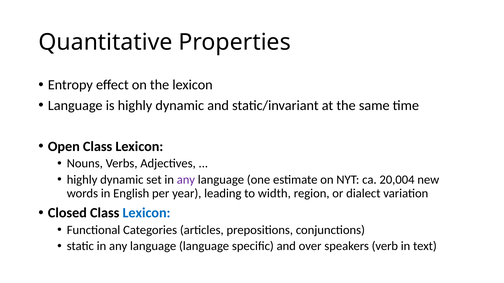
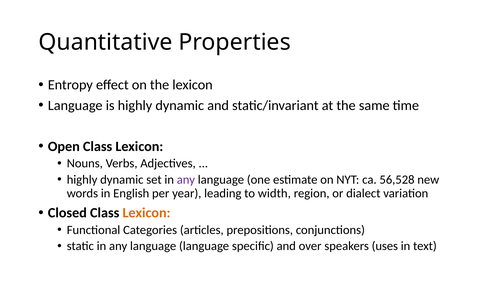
20,004: 20,004 -> 56,528 (397, 180)
Lexicon colour: blue -> orange (146, 213)
verb: verb -> uses (385, 247)
